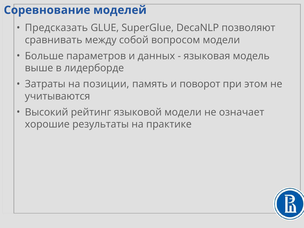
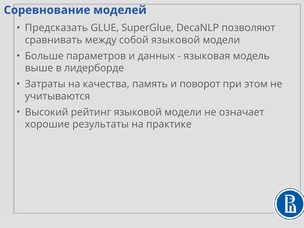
собой вопросом: вопросом -> языковой (176, 40)
позиции: позиции -> качества (106, 84)
